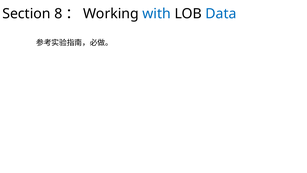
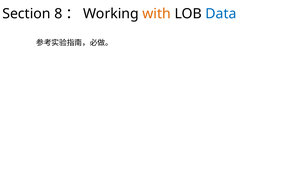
with colour: blue -> orange (157, 14)
